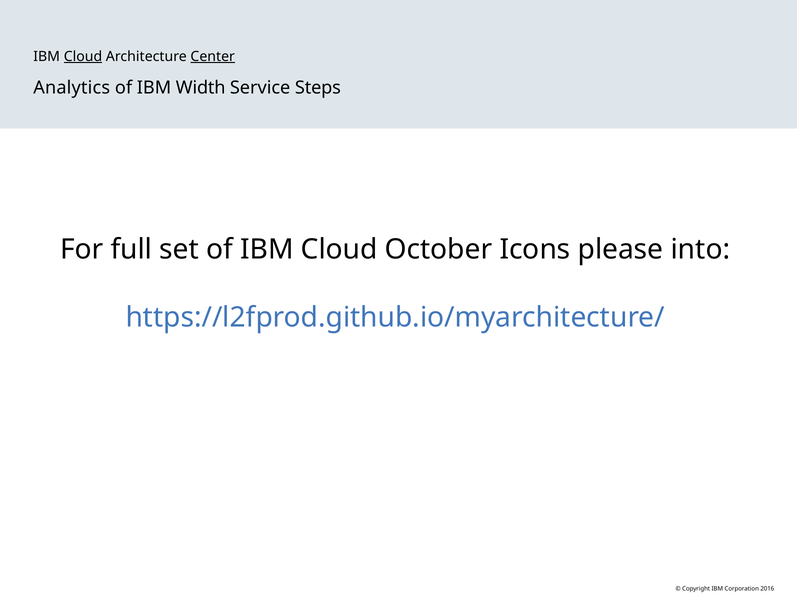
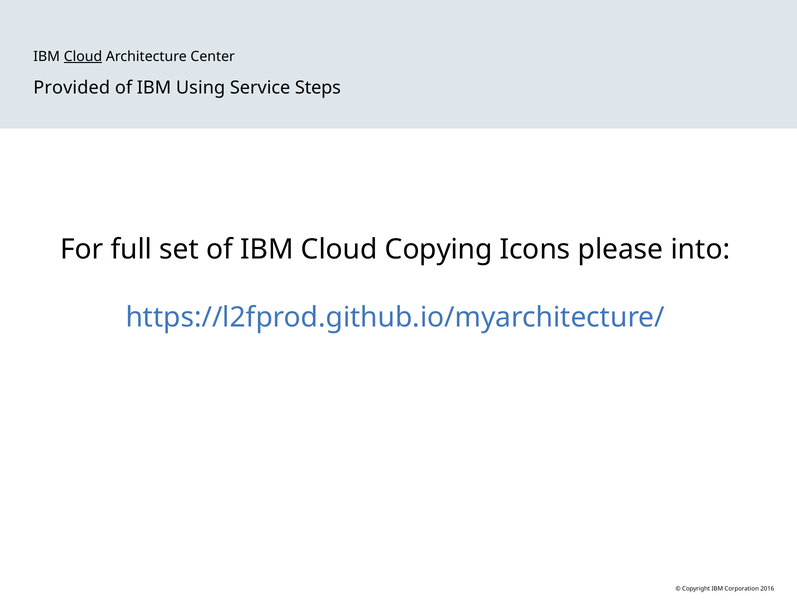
Center underline: present -> none (213, 56)
Analytics: Analytics -> Provided (72, 88)
Width: Width -> Using (201, 88)
October: October -> Copying (439, 250)
